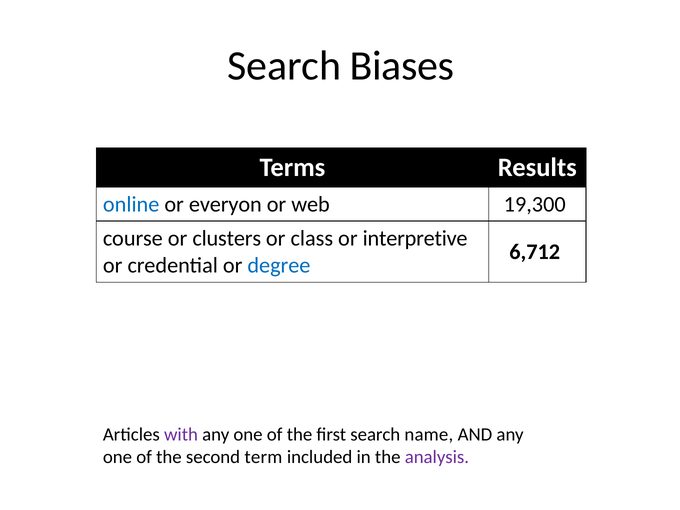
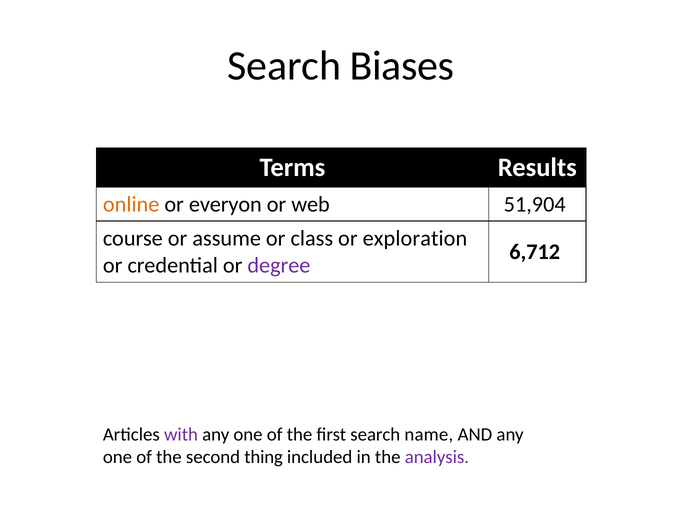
online colour: blue -> orange (131, 204)
19,300: 19,300 -> 51,904 (535, 204)
clusters: clusters -> assume (227, 238)
interpretive: interpretive -> exploration (415, 238)
degree colour: blue -> purple (279, 266)
term: term -> thing (264, 457)
